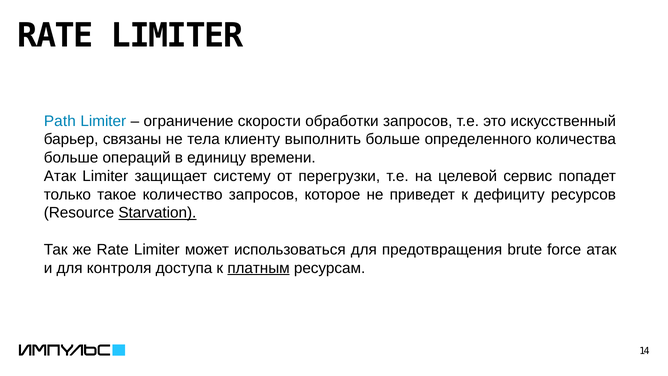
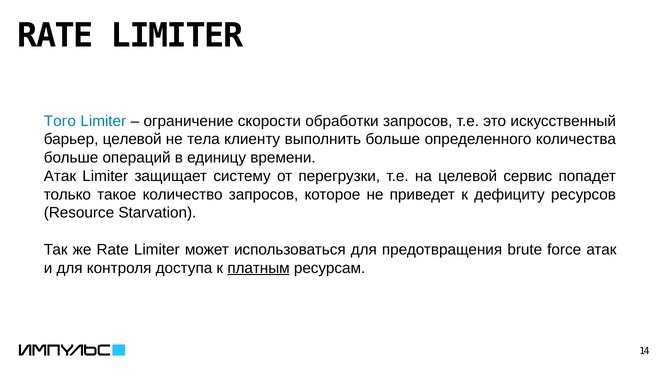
Path: Path -> Того (60, 121)
барьер связаны: связаны -> целевой (132, 139)
Starvation underline: present -> none (157, 213)
